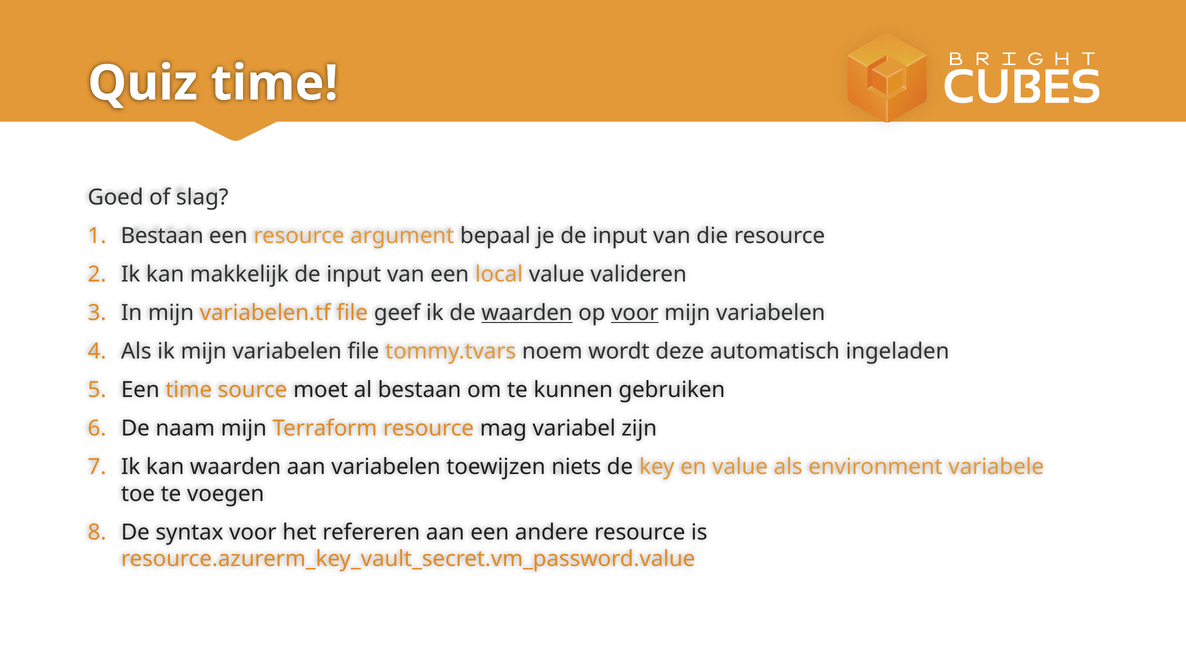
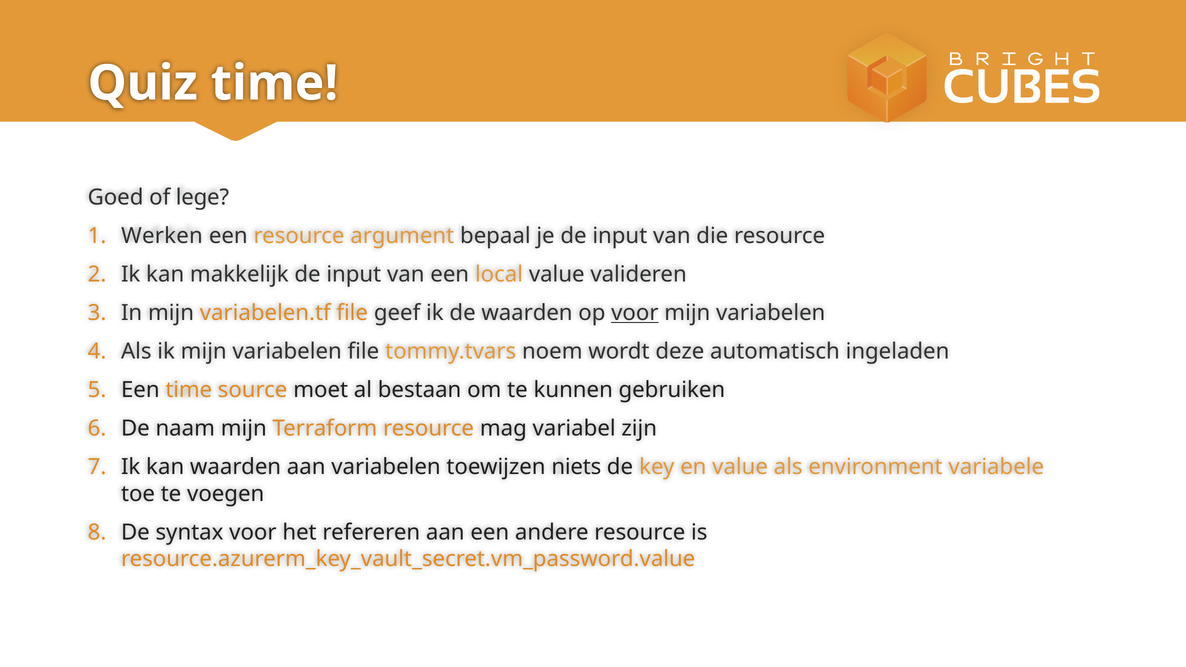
slag: slag -> lege (202, 197)
Bestaan: Bestaan -> Werken (162, 236)
waarden underline: present -> none (527, 313)
